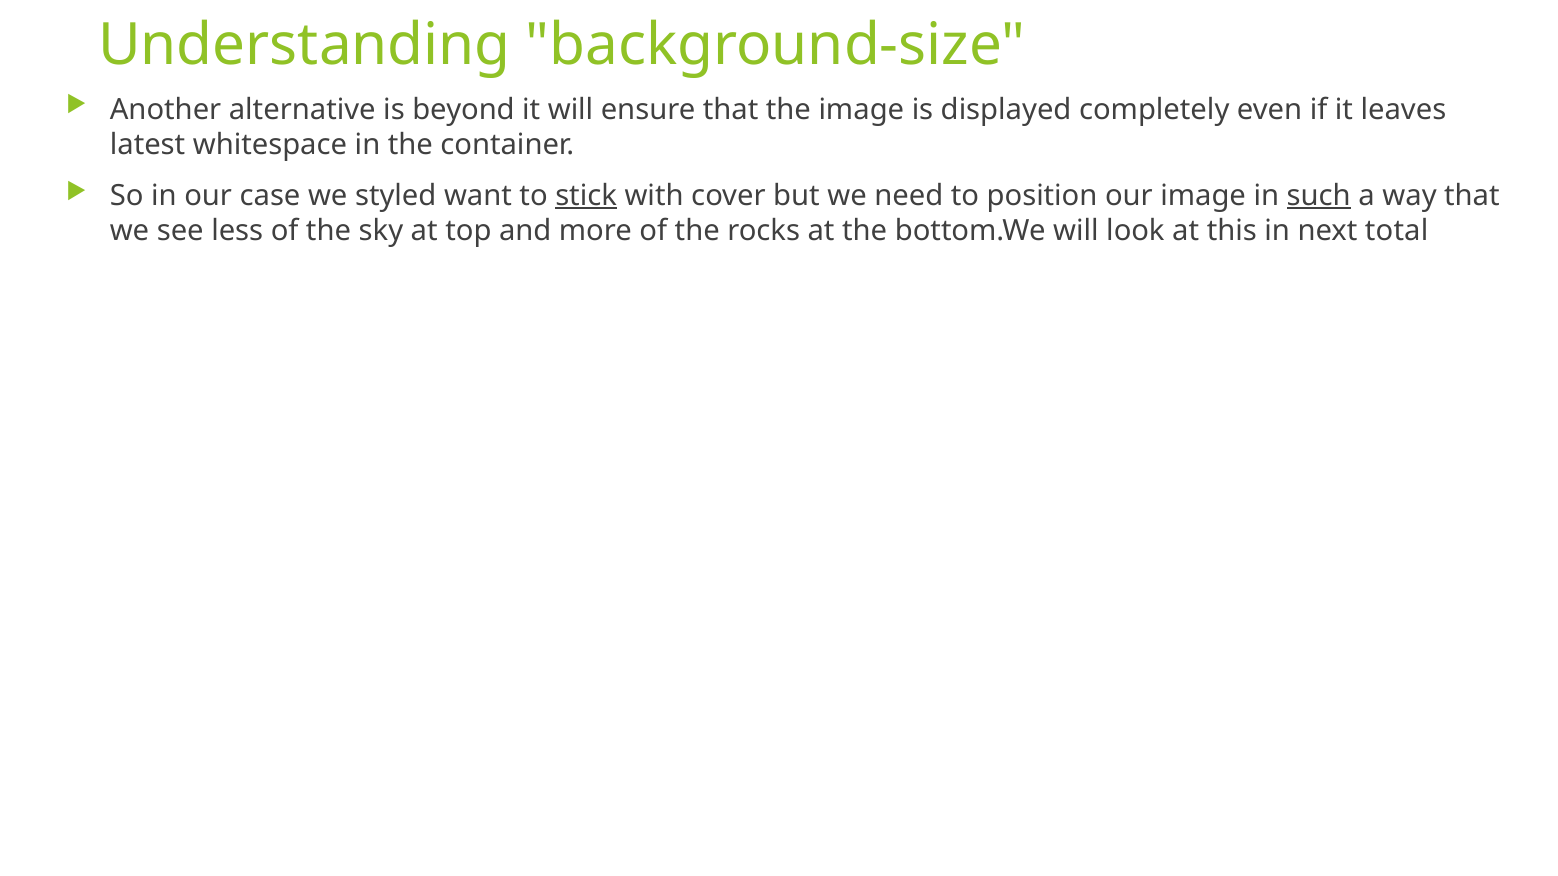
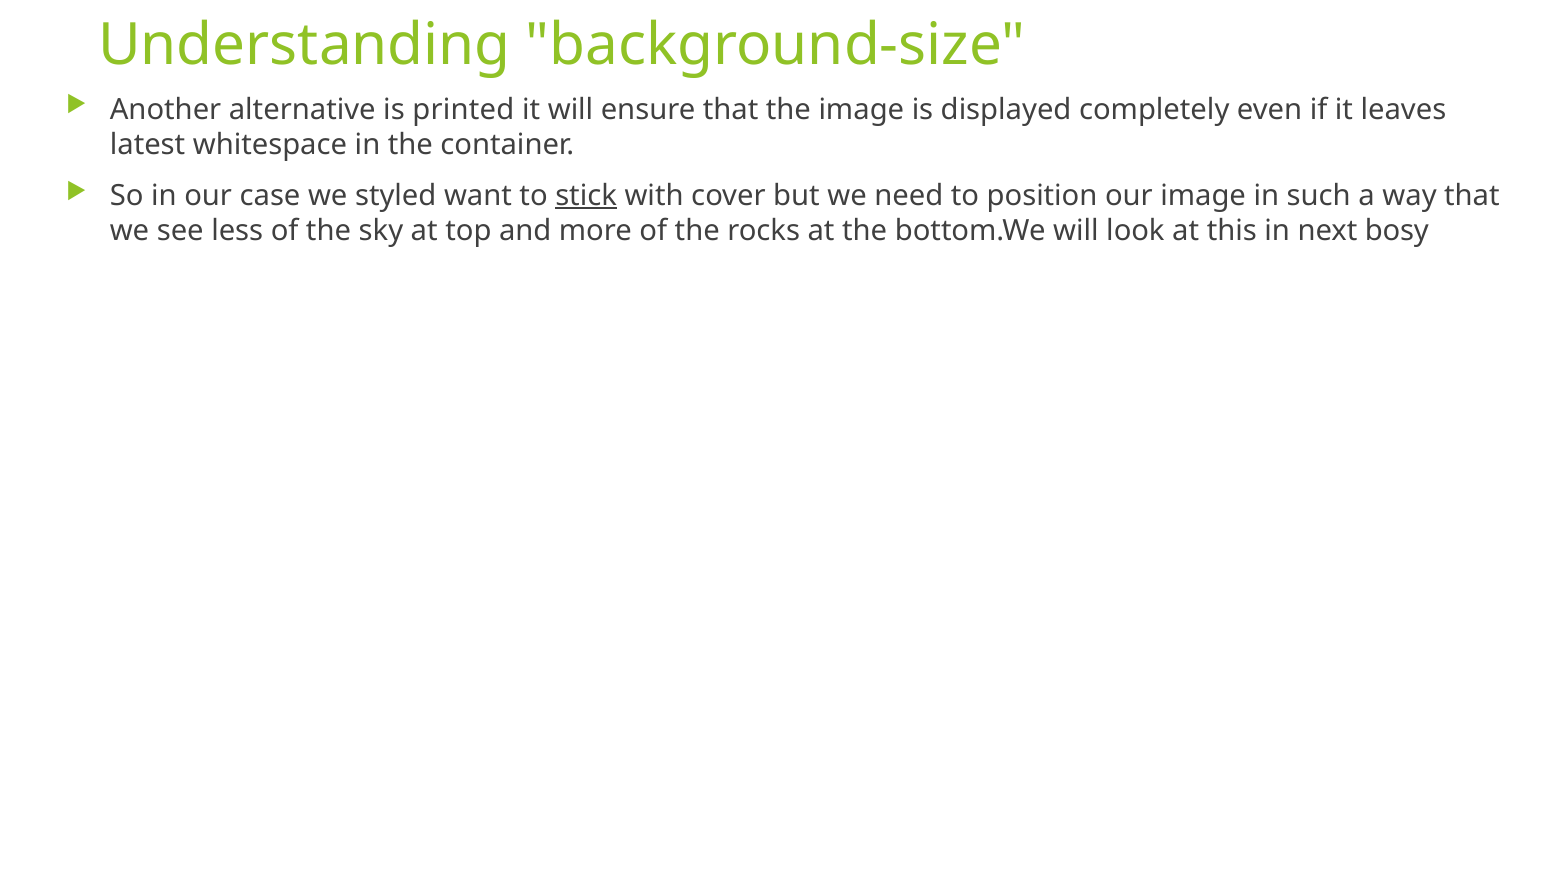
beyond: beyond -> printed (463, 110)
such underline: present -> none (1319, 196)
total: total -> bosy (1397, 231)
